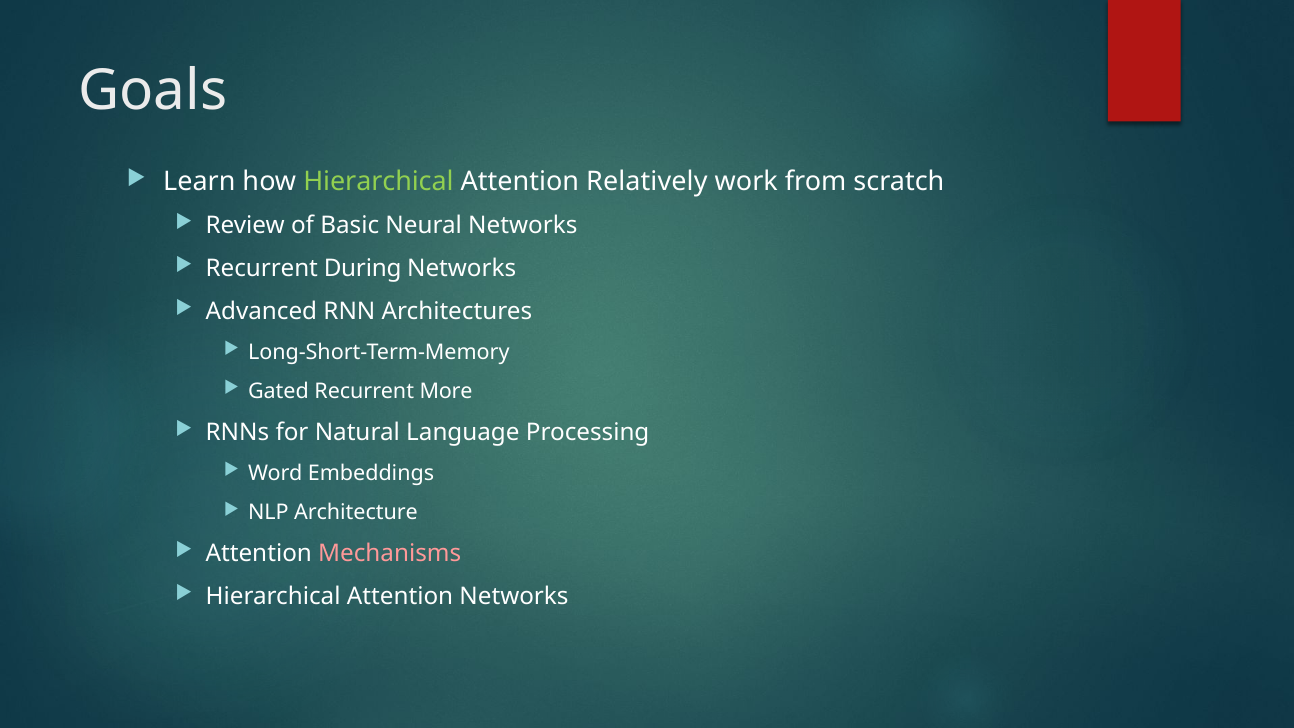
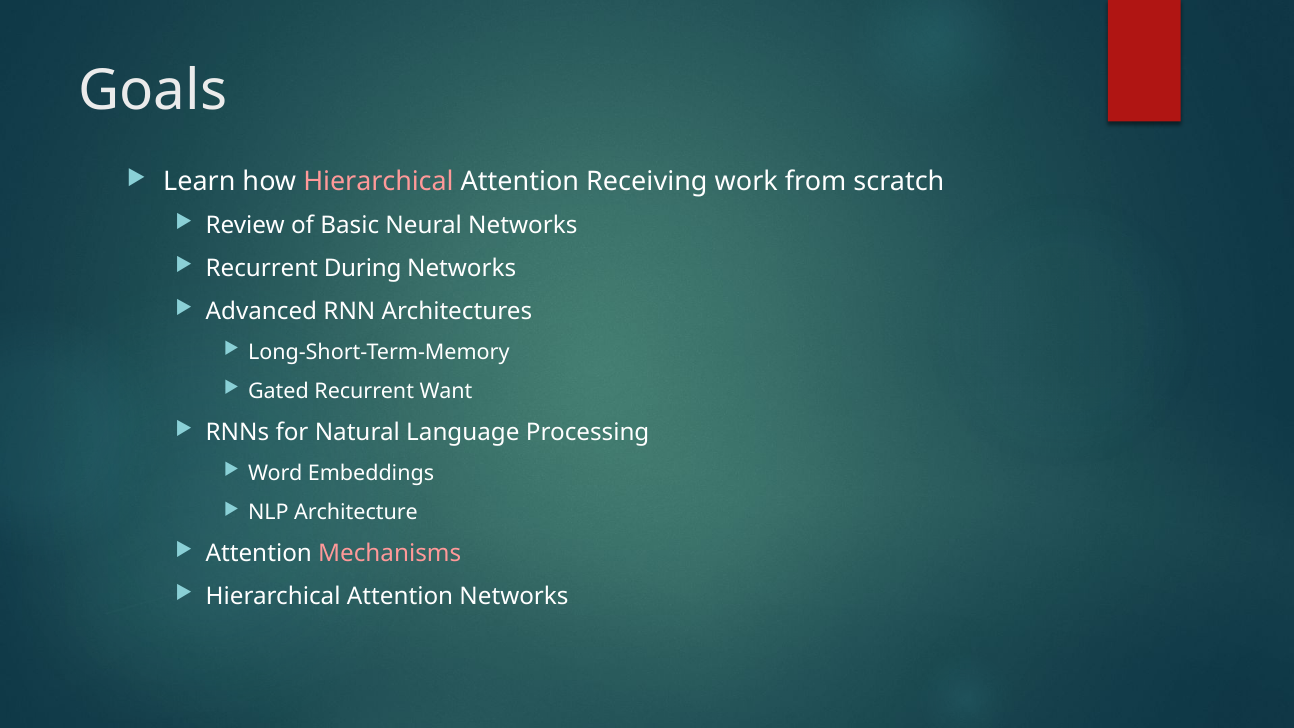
Hierarchical colour: light green -> pink (378, 182)
Relatively: Relatively -> Receiving (647, 182)
More: More -> Want (446, 391)
